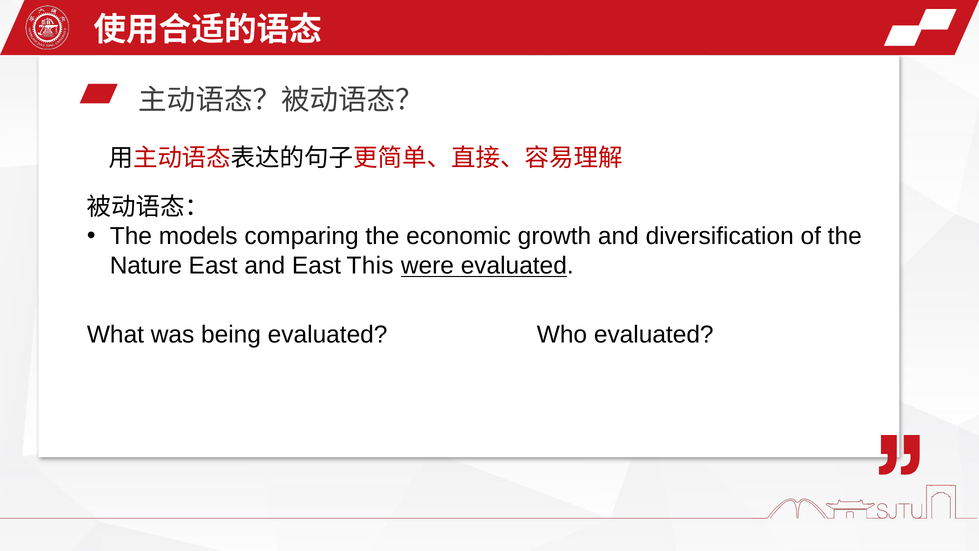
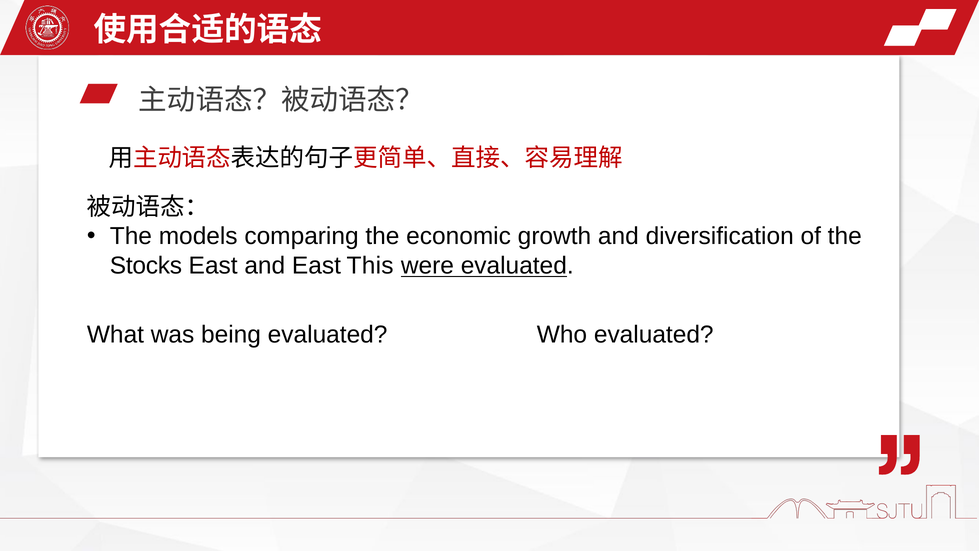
Nature: Nature -> Stocks (146, 266)
